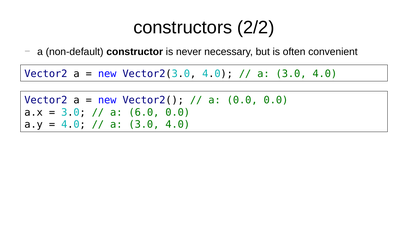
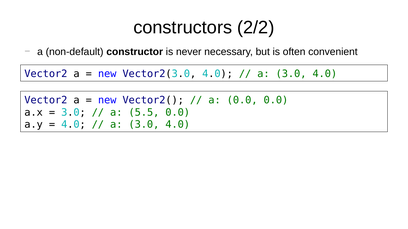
6.0: 6.0 -> 5.5 (144, 113)
